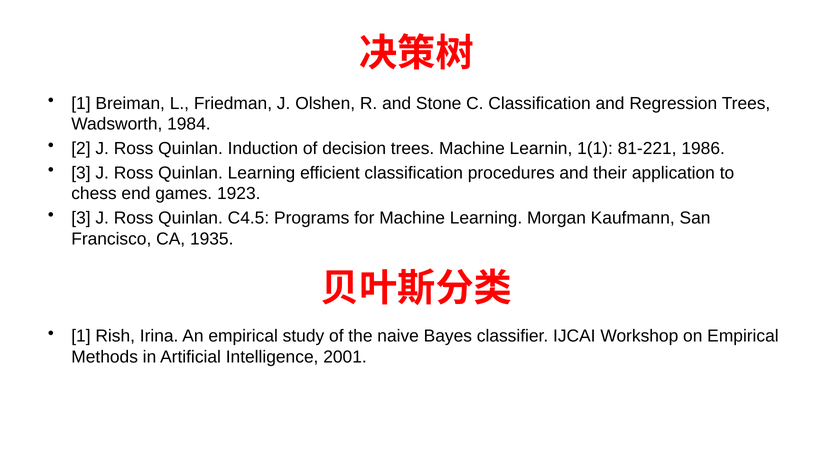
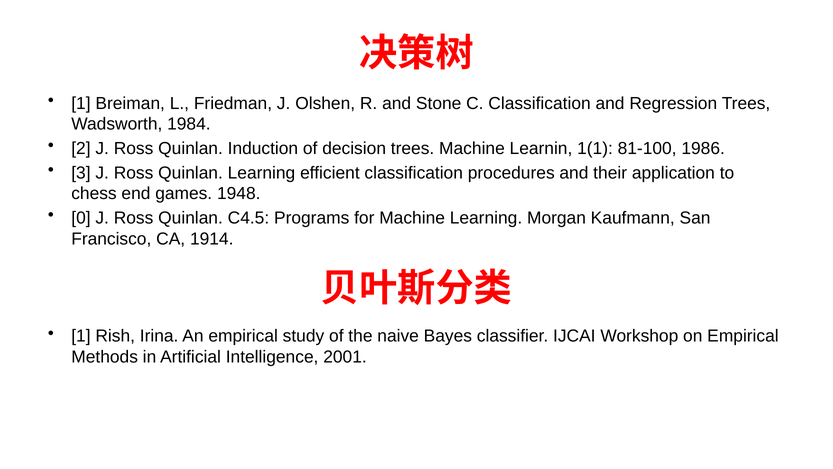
81-221: 81-221 -> 81-100 (647, 148)
1923: 1923 -> 1948 (239, 194)
3: 3 -> 0 (81, 218)
1935: 1935 -> 1914 (212, 239)
